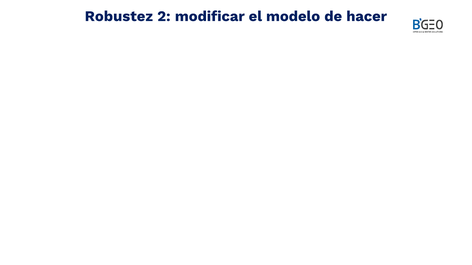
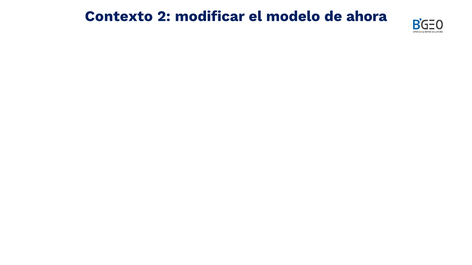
Robustez: Robustez -> Contexto (119, 16)
hacer: hacer -> ahora (367, 16)
